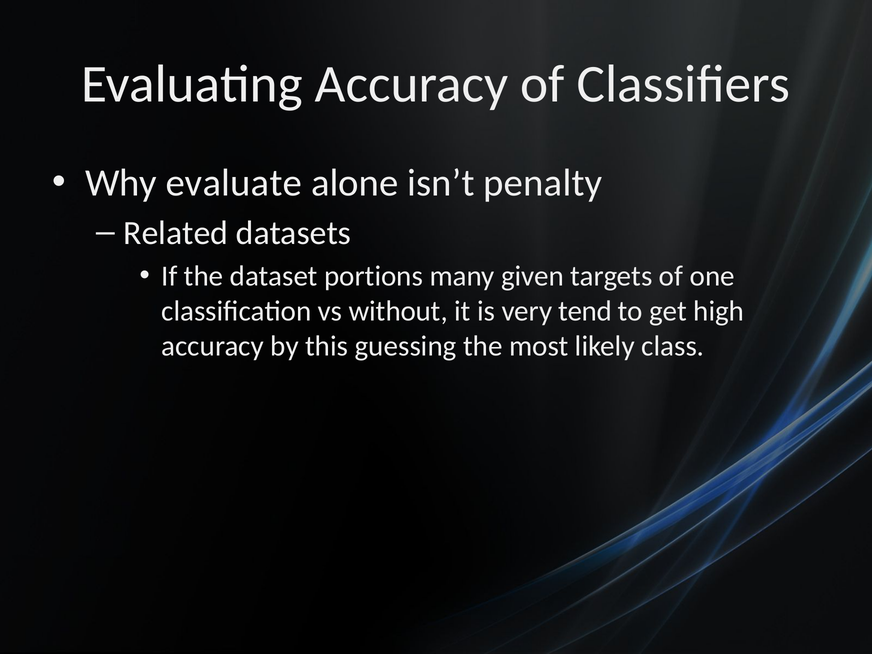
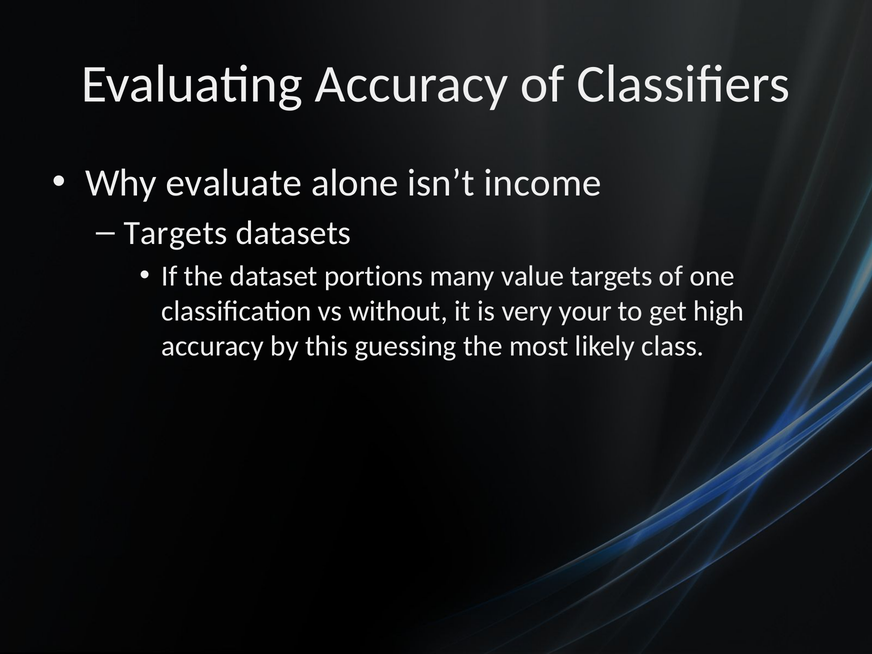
penalty: penalty -> income (543, 183)
Related: Related -> Targets (176, 233)
given: given -> value (533, 276)
tend: tend -> your (585, 311)
